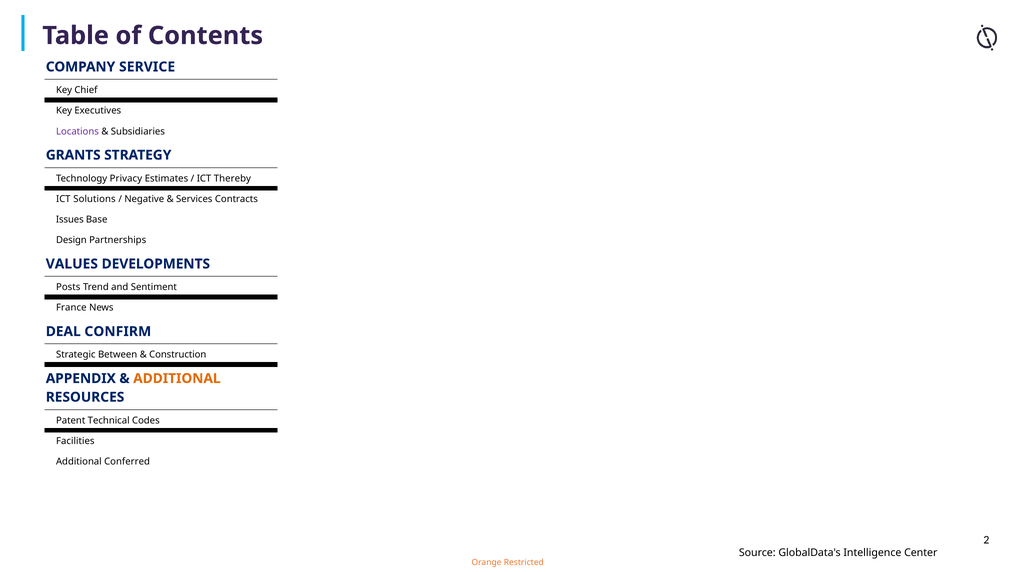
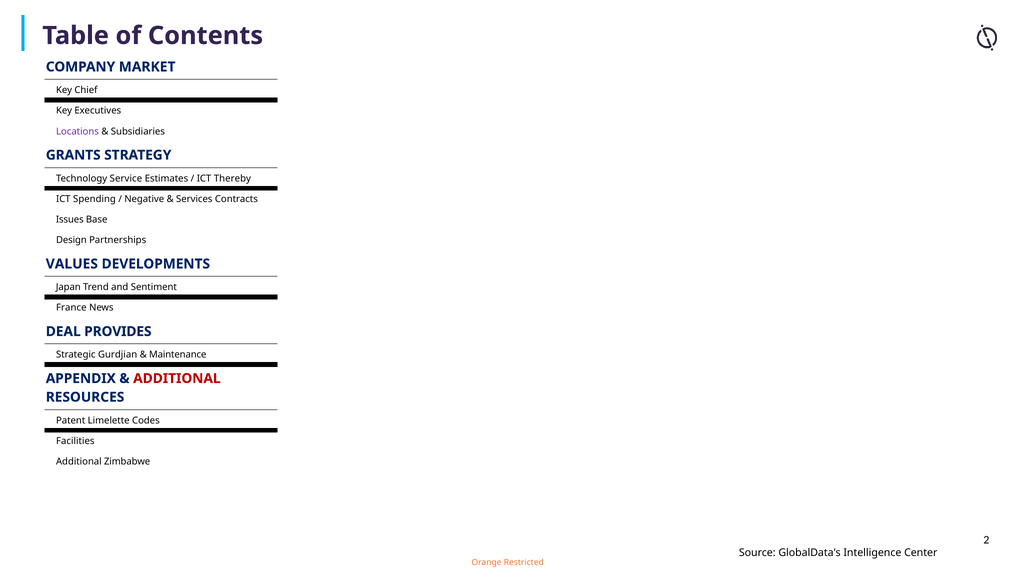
SERVICE: SERVICE -> MARKET (147, 67)
Privacy: Privacy -> Service (126, 178)
Solutions: Solutions -> Spending (94, 199)
Posts: Posts -> Japan (68, 287)
CONFIRM: CONFIRM -> PROVIDES (118, 332)
Between: Between -> Gurdjian (118, 355)
Construction: Construction -> Maintenance (178, 355)
ADDITIONAL colour: orange -> red (177, 379)
Technical: Technical -> Limelette (109, 420)
Conferred: Conferred -> Zimbabwe (127, 462)
